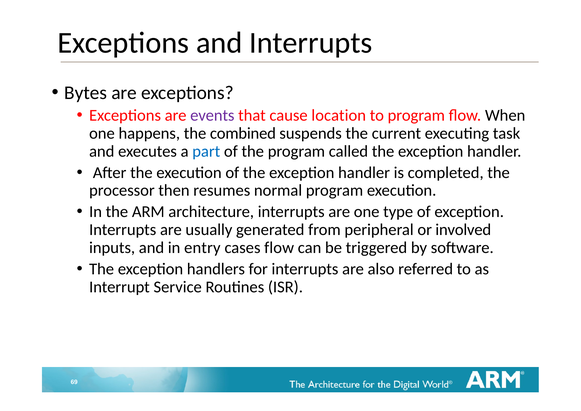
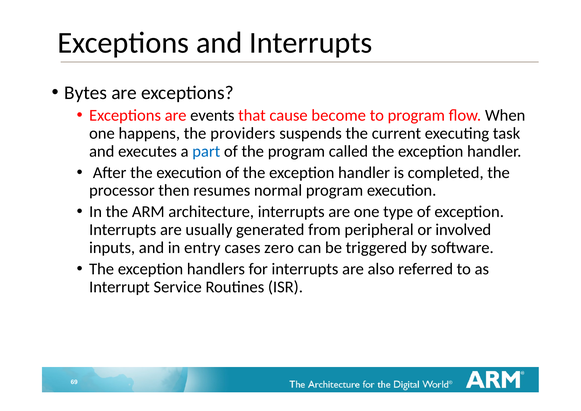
events colour: purple -> black (212, 115)
location: location -> become (339, 115)
combined: combined -> providers (243, 133)
cases flow: flow -> zero (279, 247)
